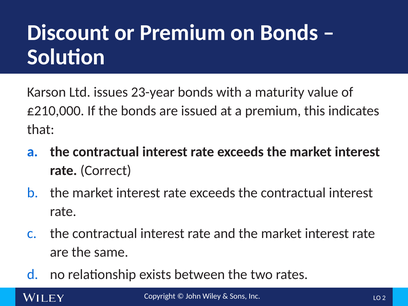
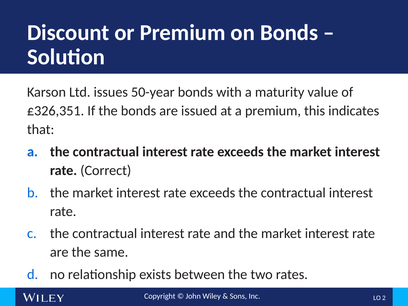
23-year: 23-year -> 50-year (153, 92)
£210,000: £210,000 -> £326,351 (56, 111)
